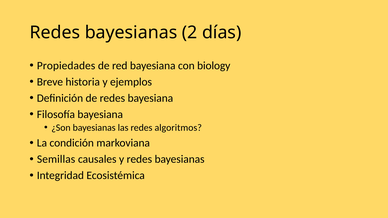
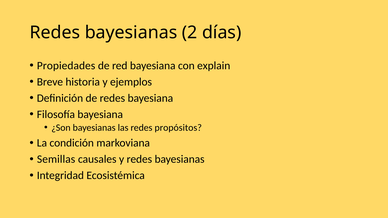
biology: biology -> explain (214, 66)
algoritmos: algoritmos -> propósitos (178, 128)
